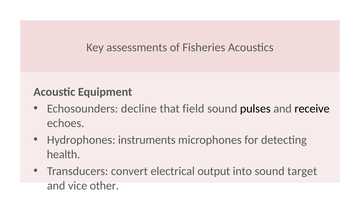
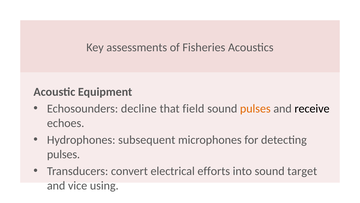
pulses colour: black -> orange (255, 108)
instruments: instruments -> subsequent (147, 140)
health: health -> pulses (63, 154)
output: output -> efforts (214, 171)
other: other -> using (104, 185)
